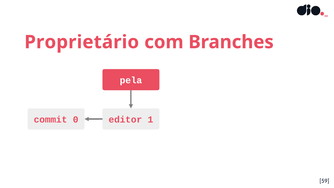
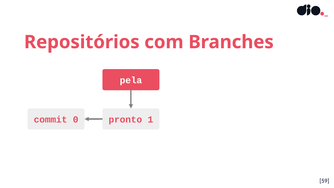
Proprietário: Proprietário -> Repositórios (82, 42)
editor: editor -> pronto (125, 120)
